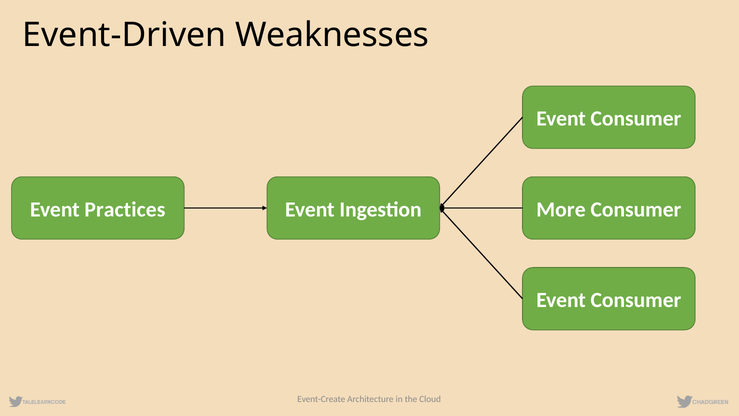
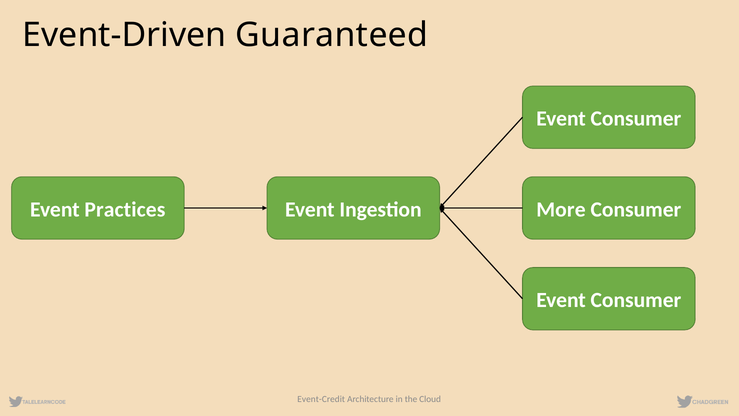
Weaknesses: Weaknesses -> Guaranteed (332, 35)
Event-Create: Event-Create -> Event-Credit (321, 399)
